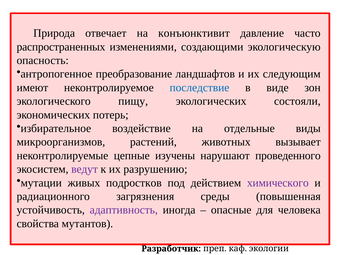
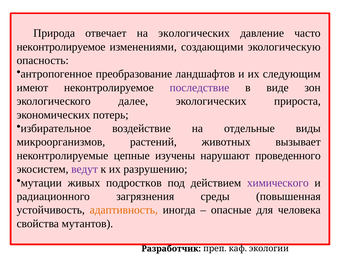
на конъюнктивит: конъюнктивит -> экологических (194, 33)
распространенных: распространенных -> неконтролируемое (61, 47)
последствие colour: blue -> purple (199, 88)
пищу: пищу -> далее (133, 101)
состояли: состояли -> прироста (297, 101)
адаптивность colour: purple -> orange (124, 210)
